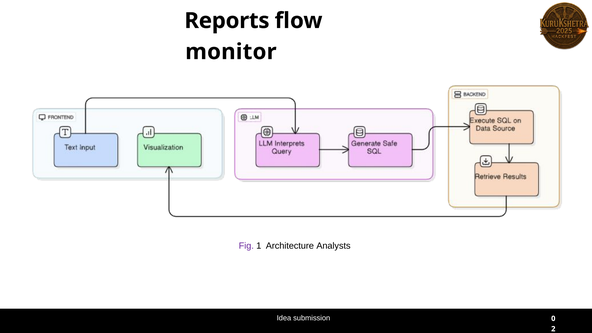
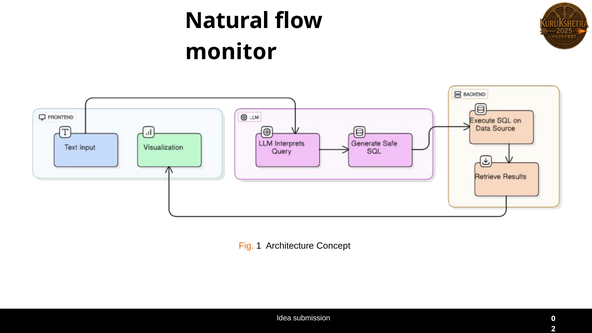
Reports: Reports -> Natural (227, 21)
Fig colour: purple -> orange (246, 246)
Analysts: Analysts -> Concept (333, 246)
